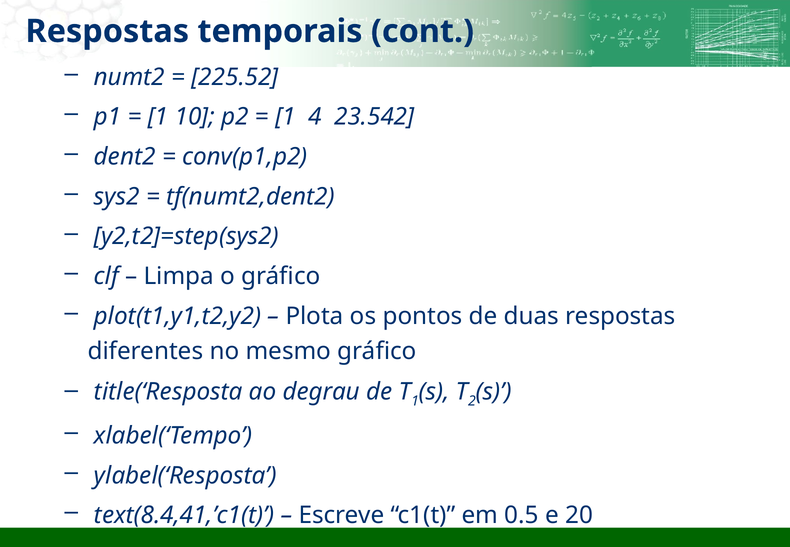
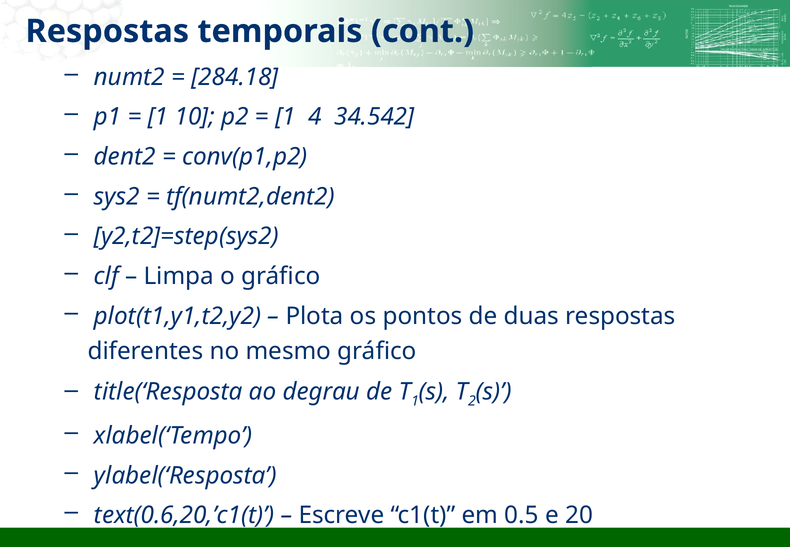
225.52: 225.52 -> 284.18 (235, 77)
23.542: 23.542 -> 34.542 (374, 117)
text(8.4,41,’c1(t: text(8.4,41,’c1(t -> text(0.6,20,’c1(t (184, 515)
